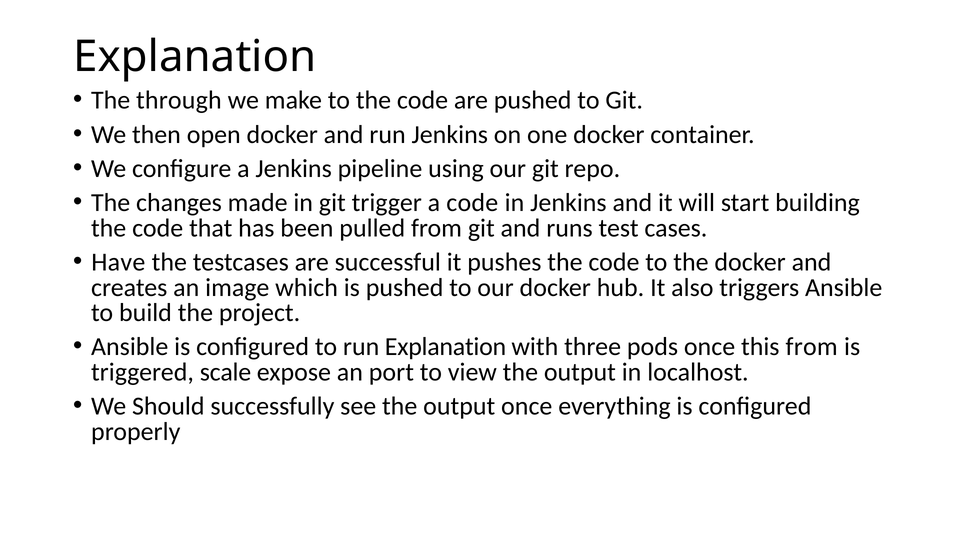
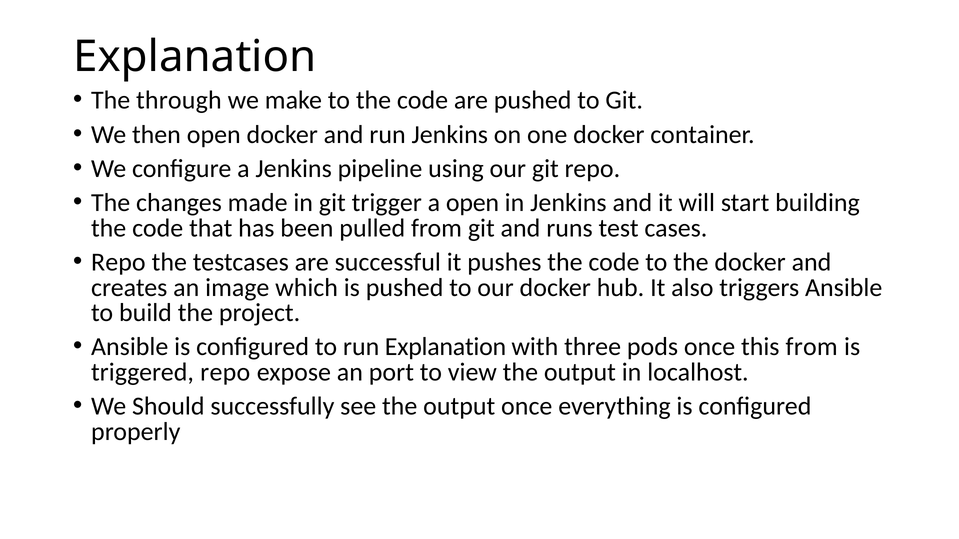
a code: code -> open (473, 203)
Have: Have -> Repo (118, 263)
triggered scale: scale -> repo (225, 372)
